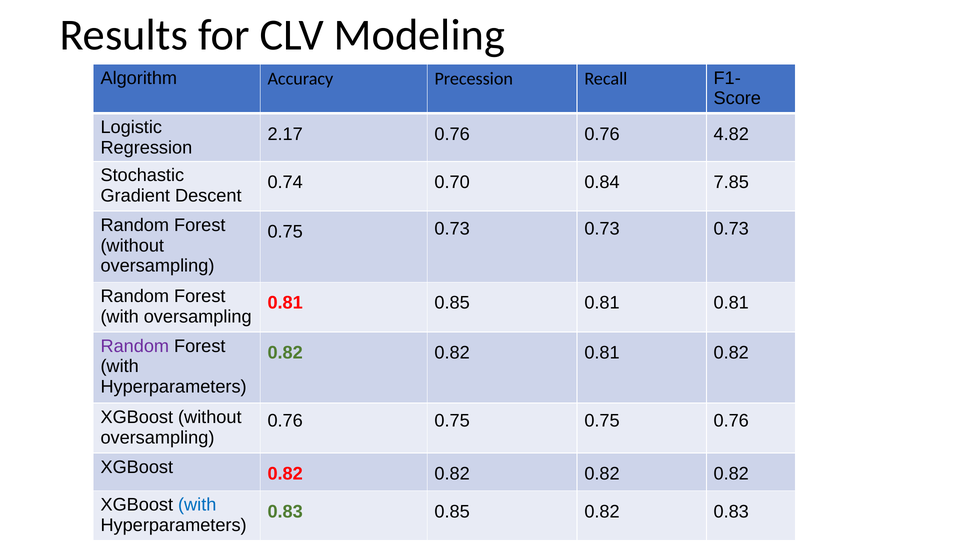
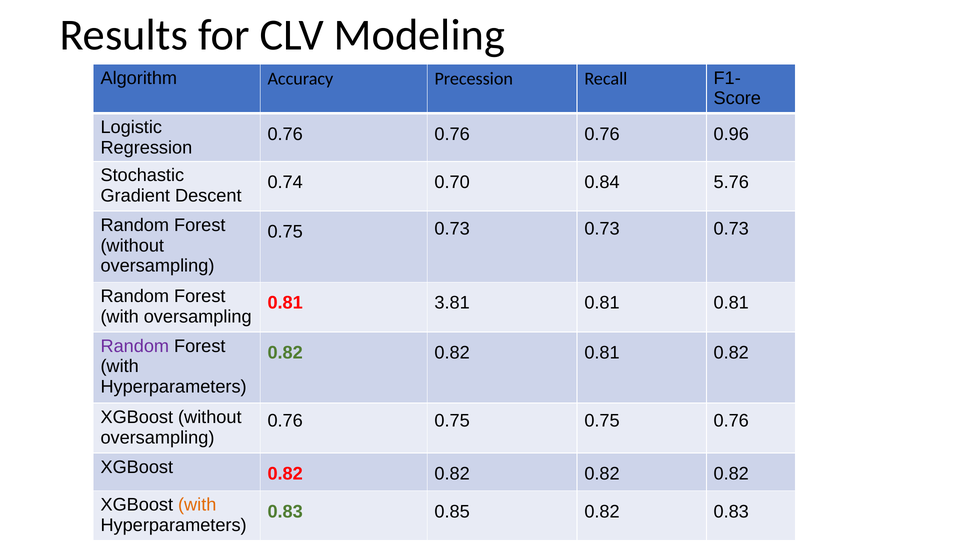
2.17: 2.17 -> 0.76 (285, 134)
4.82: 4.82 -> 0.96 (731, 134)
7.85: 7.85 -> 5.76 (731, 182)
0.81 0.85: 0.85 -> 3.81 (452, 303)
with colour: blue -> orange (197, 504)
